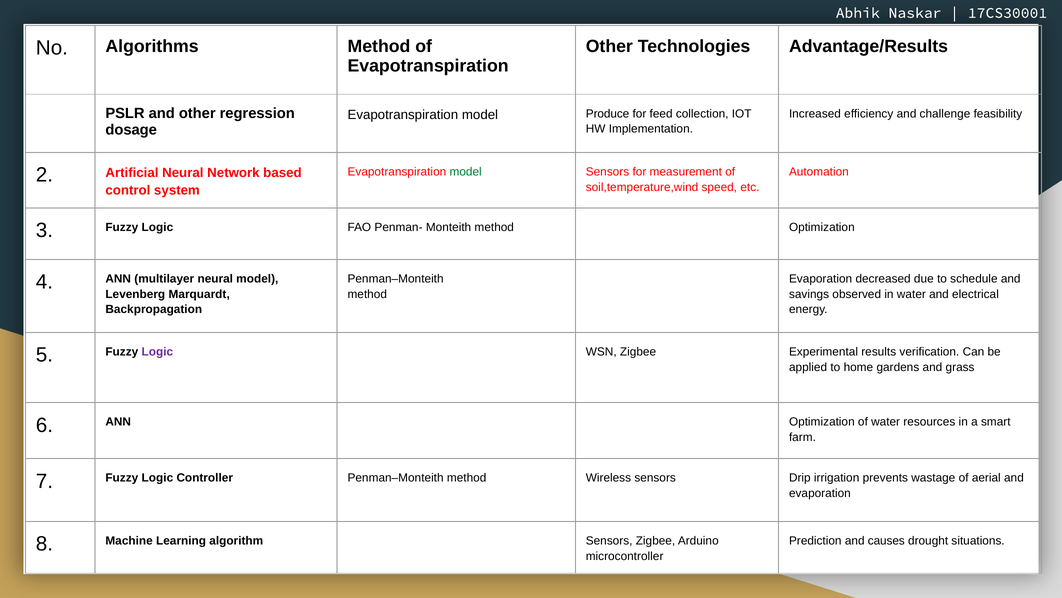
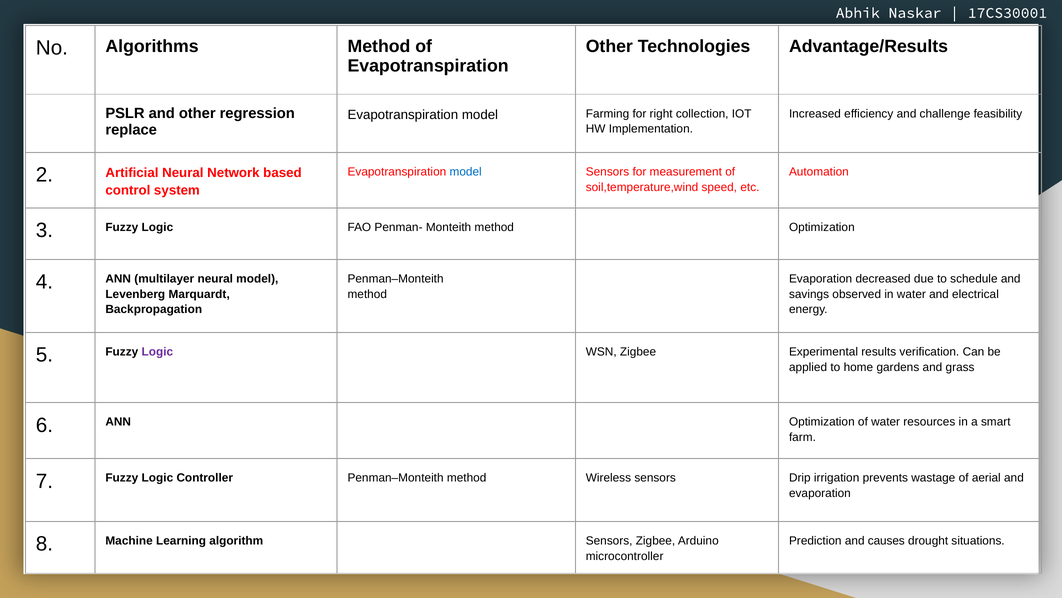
Produce: Produce -> Farming (608, 114)
feed: feed -> right (661, 114)
dosage: dosage -> replace (131, 130)
model colour: green -> blue (466, 172)
